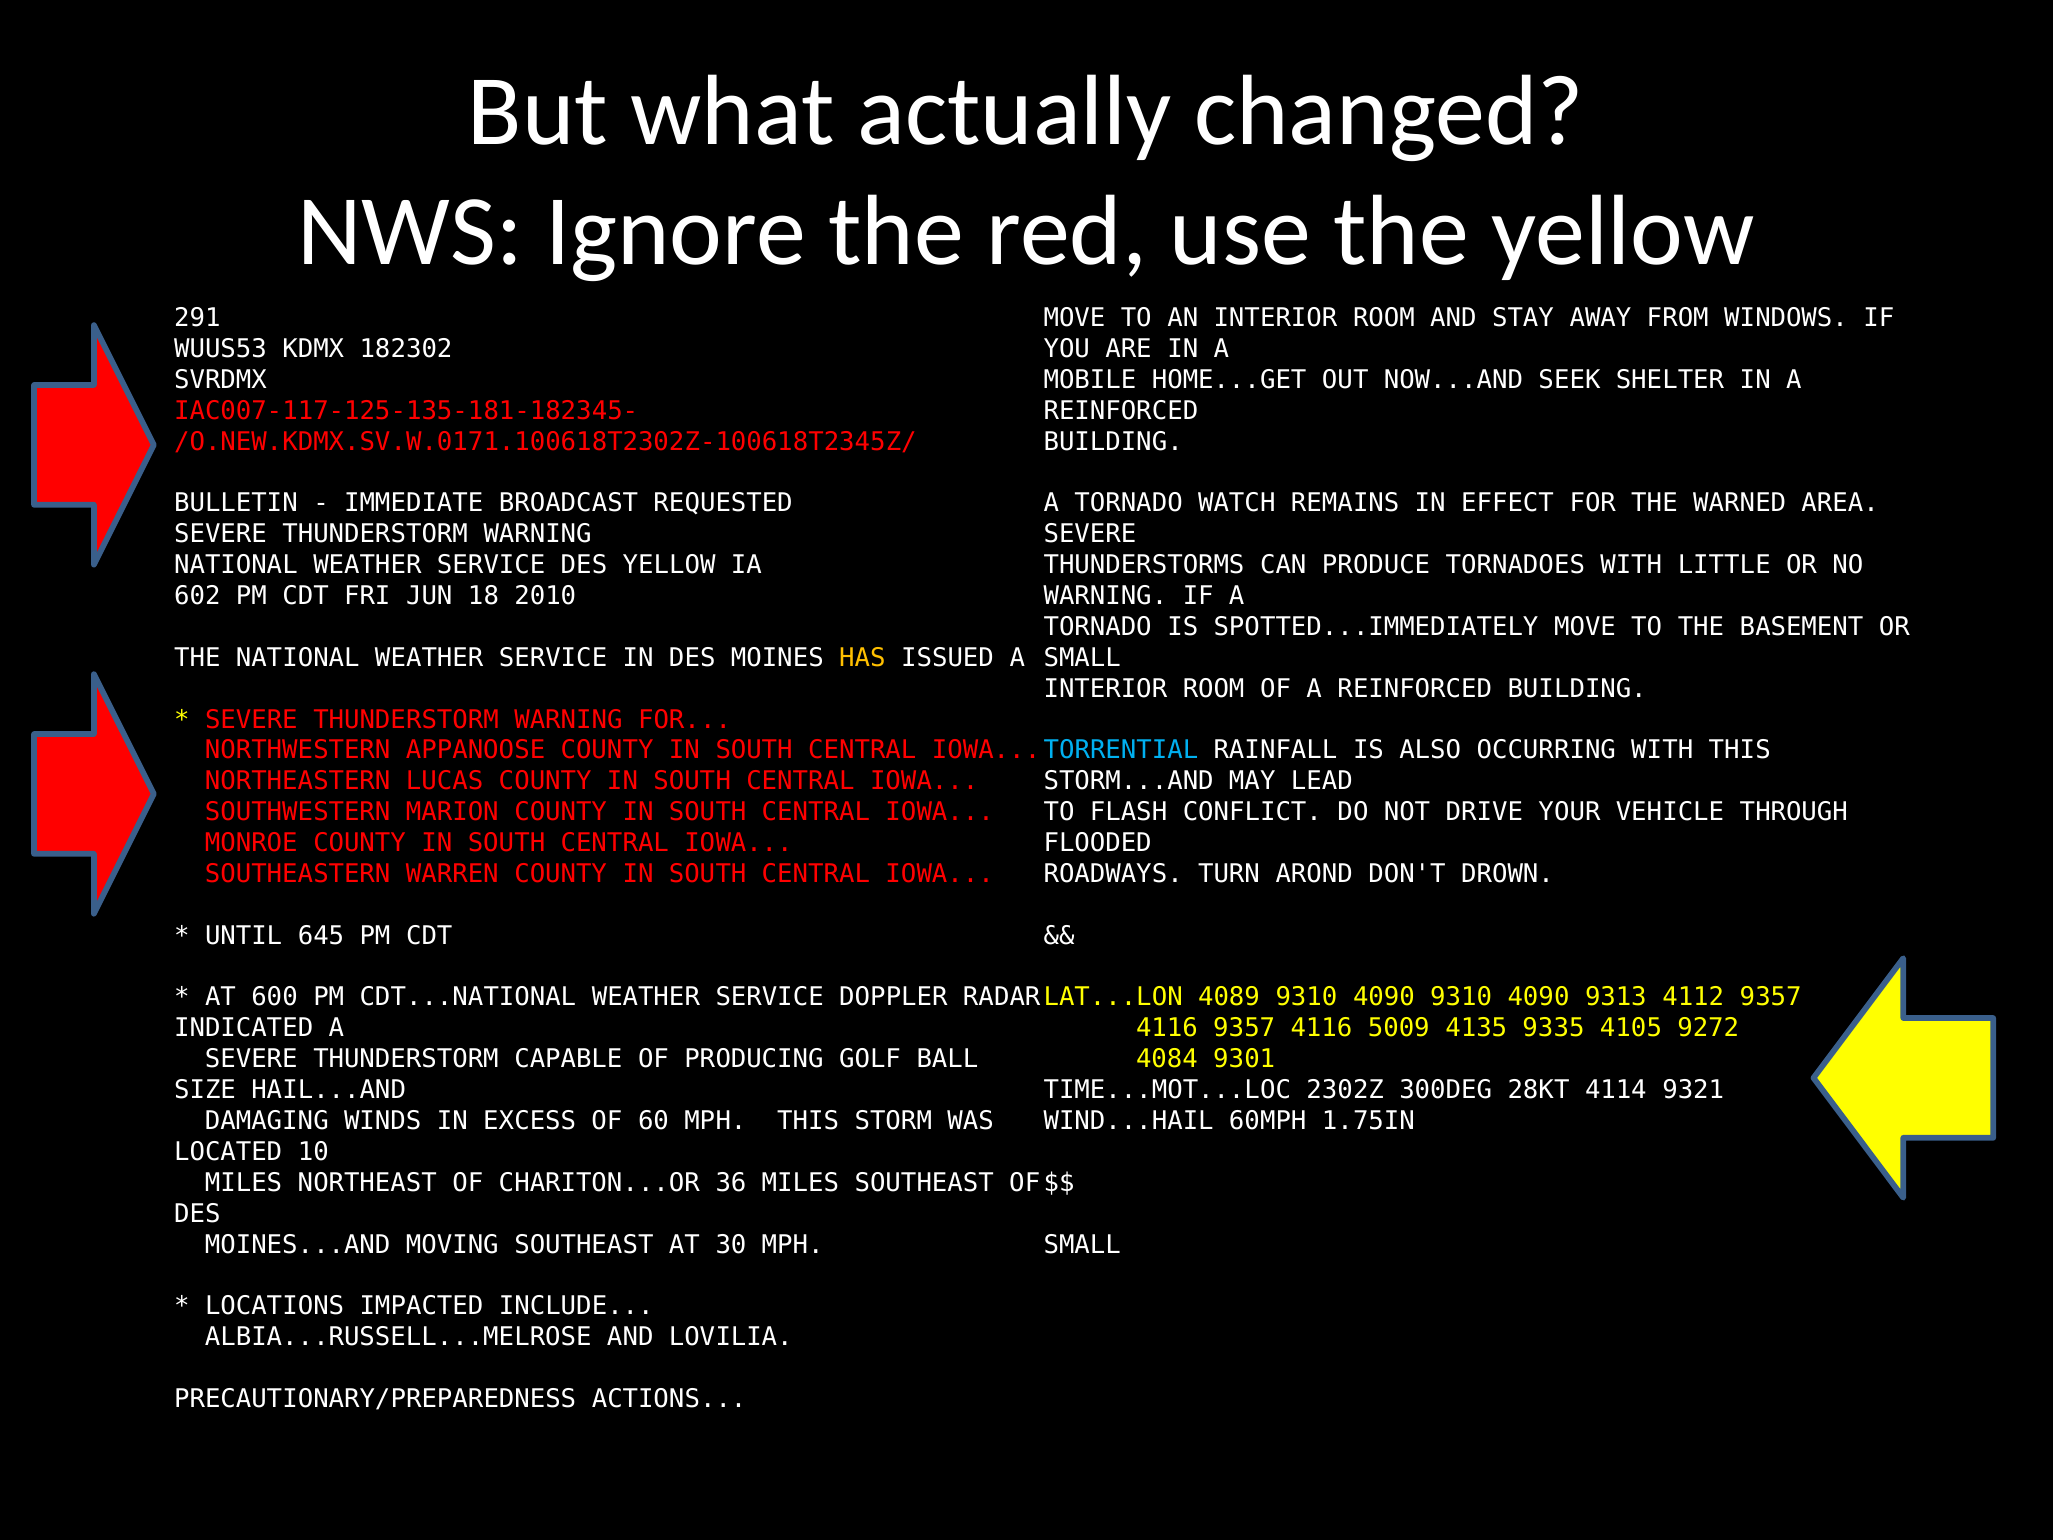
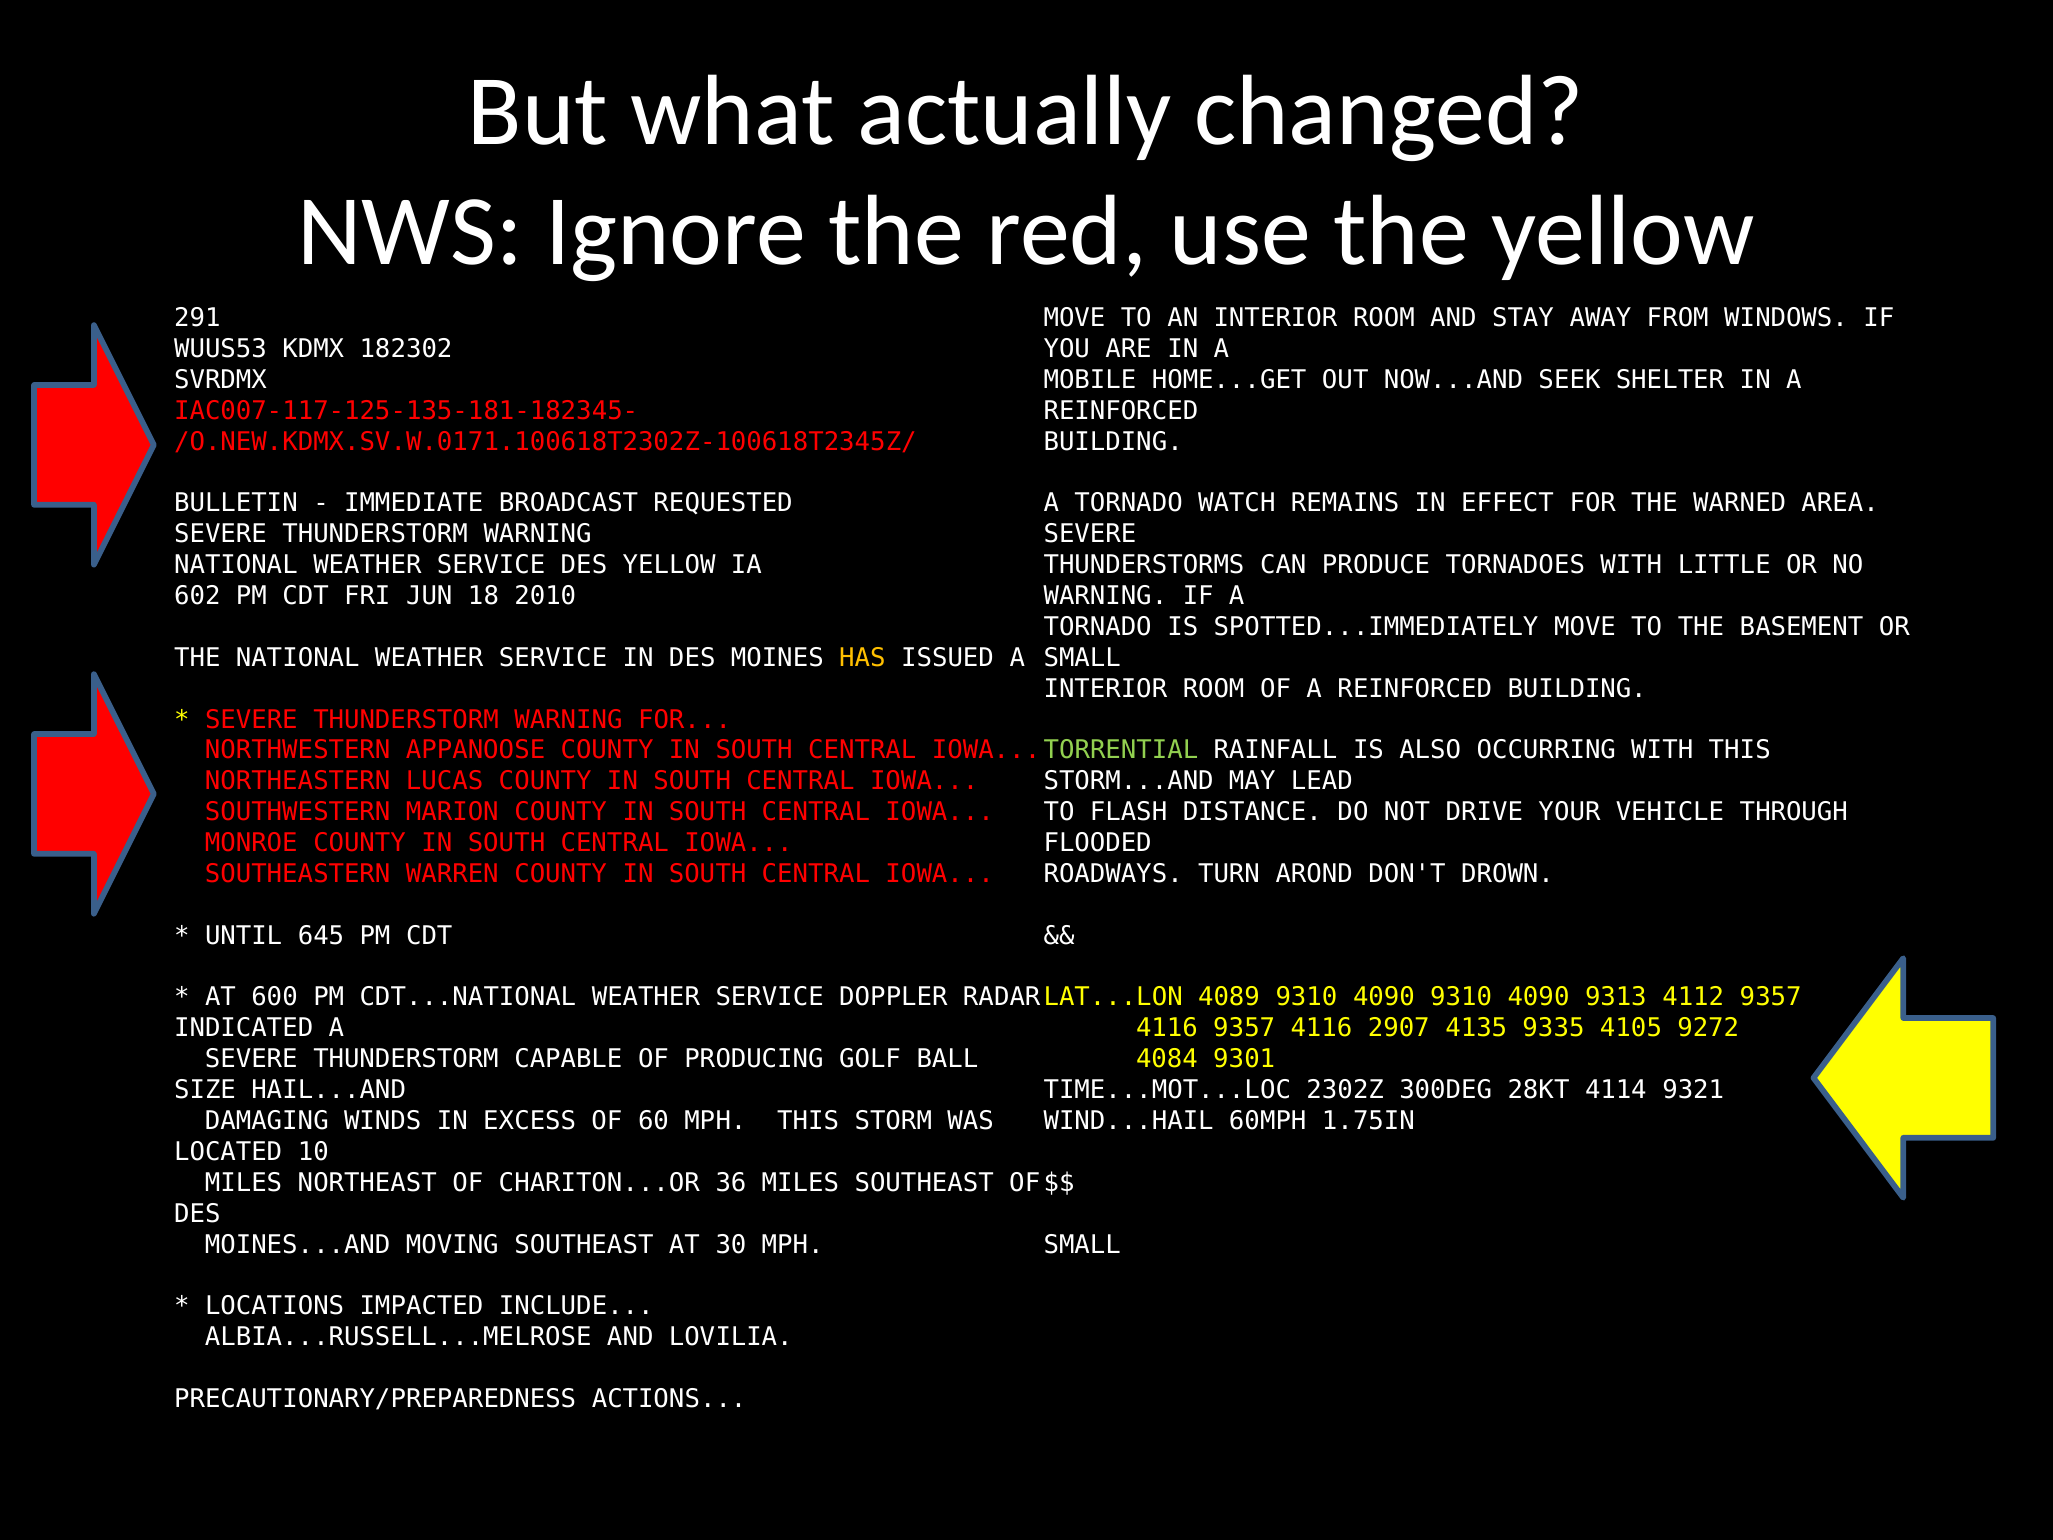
TORRENTIAL colour: light blue -> light green (1121, 750)
CONFLICT: CONFLICT -> DISTANCE (1252, 812)
5009: 5009 -> 2907 (1399, 1028)
